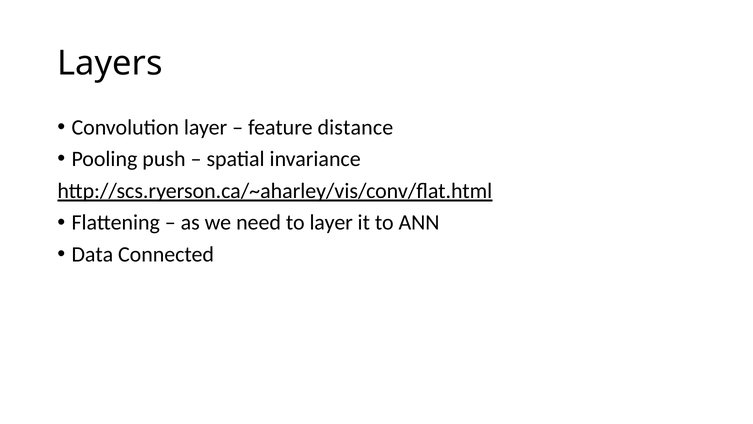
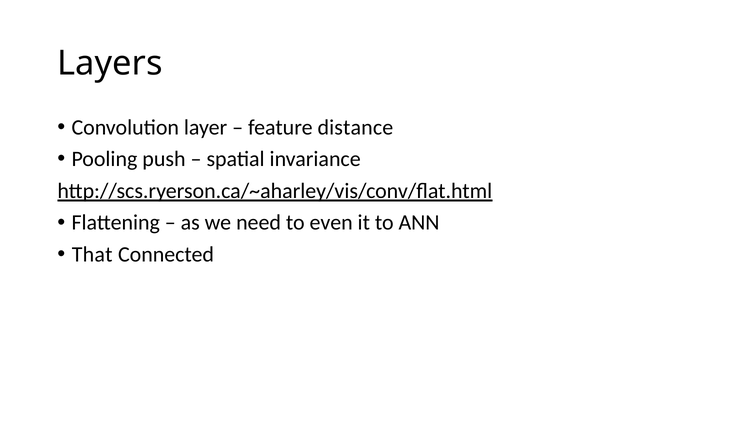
to layer: layer -> even (331, 222)
Data: Data -> That (92, 254)
